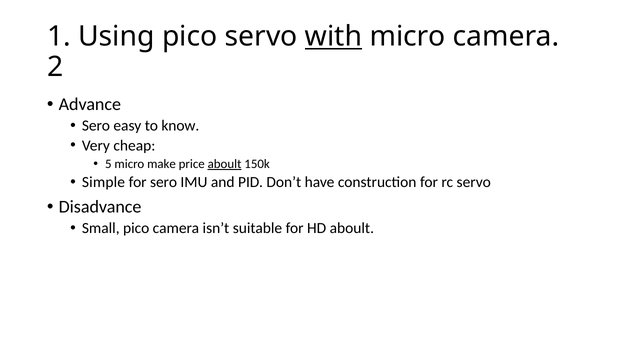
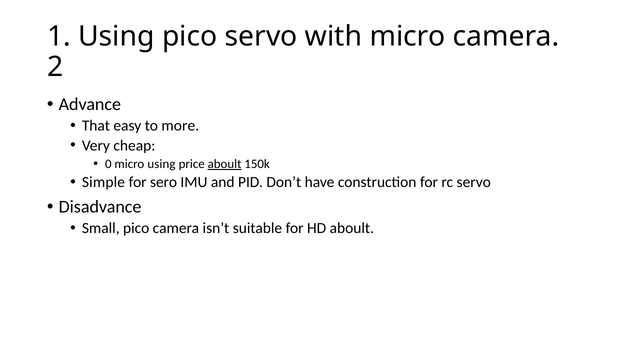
with underline: present -> none (334, 37)
Sero: Sero -> That (96, 126)
know: know -> more (180, 126)
5: 5 -> 0 (108, 164)
micro make: make -> using (161, 164)
